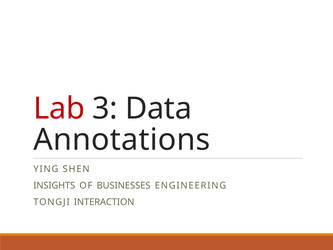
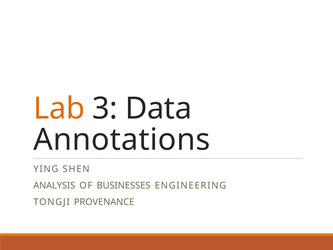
Lab colour: red -> orange (59, 108)
INSIGHTS: INSIGHTS -> ANALYSIS (54, 185)
INTERACTION: INTERACTION -> PROVENANCE (104, 202)
